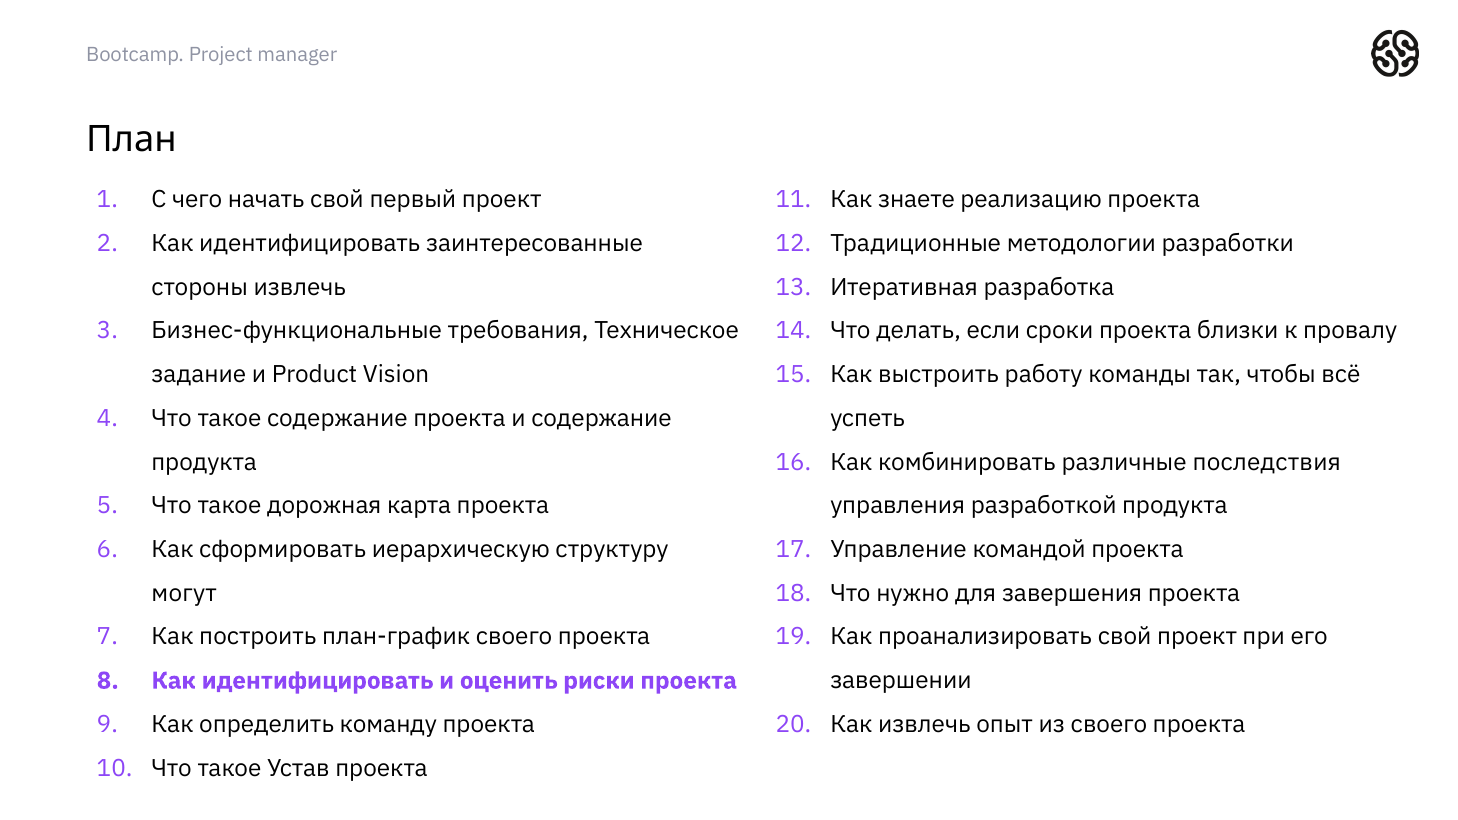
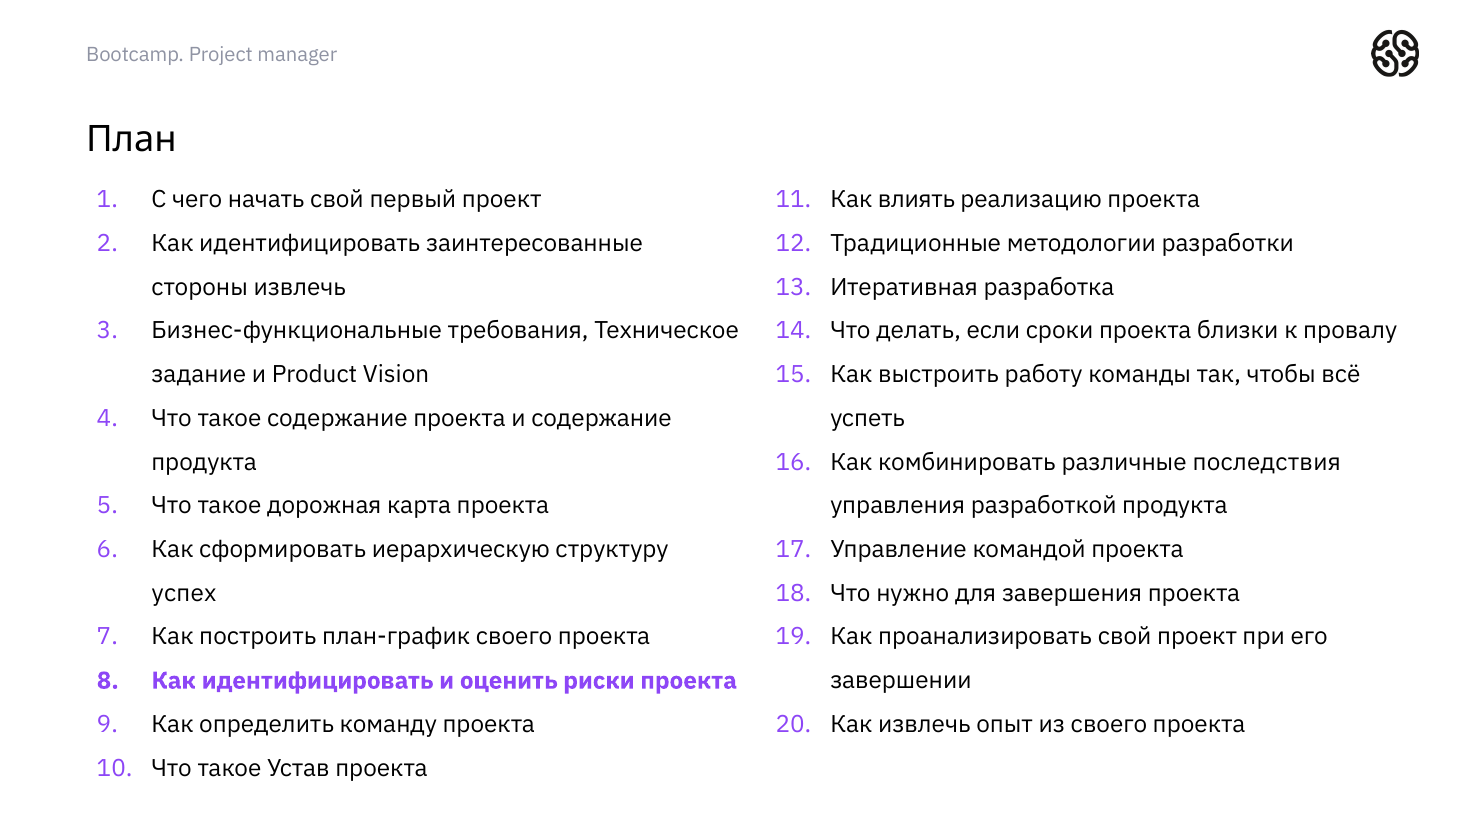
знаете: знаете -> влиять (917, 200)
могут: могут -> успех (184, 593)
